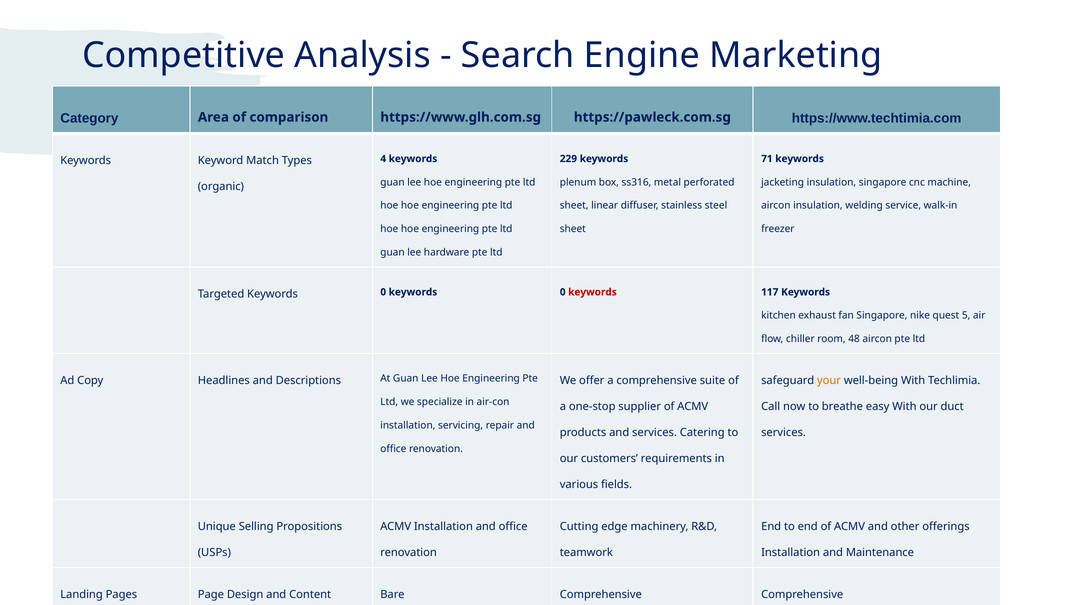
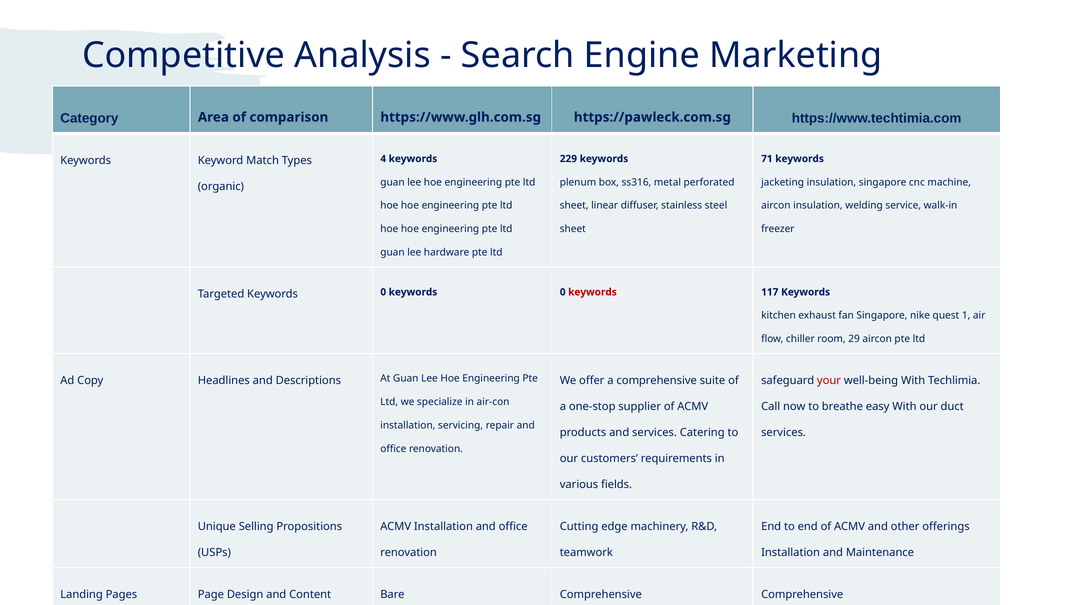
5: 5 -> 1 (966, 316)
48: 48 -> 29 (854, 339)
your colour: orange -> red (829, 381)
